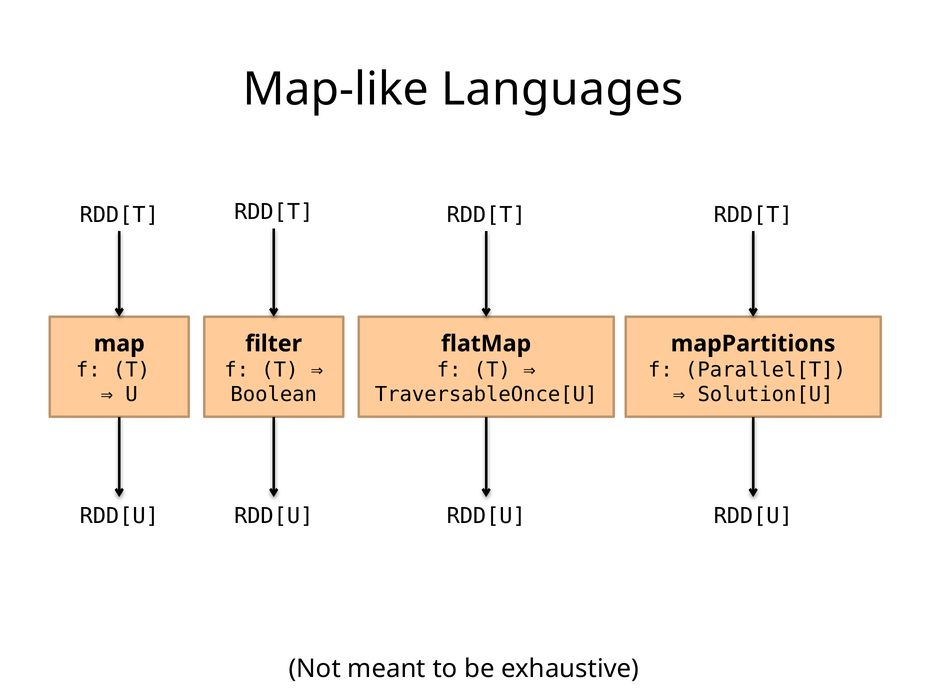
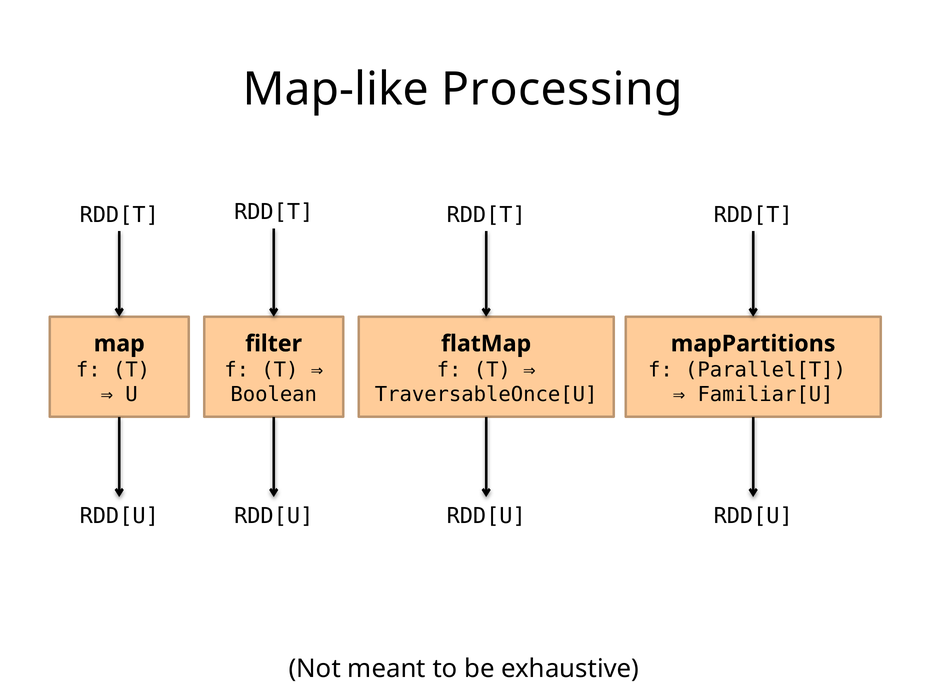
Languages: Languages -> Processing (562, 90)
Solution[U: Solution[U -> Familiar[U (766, 395)
